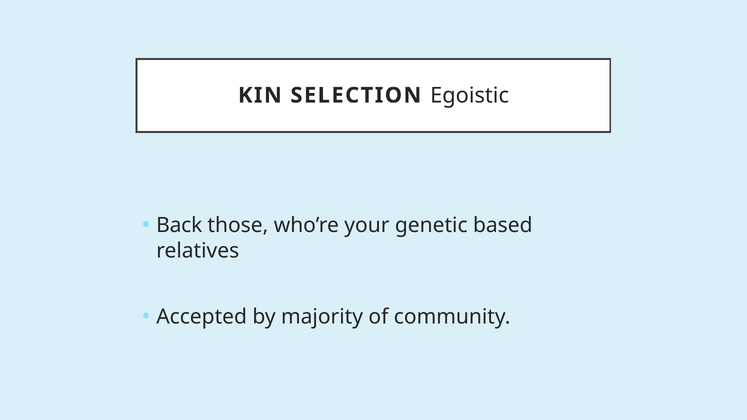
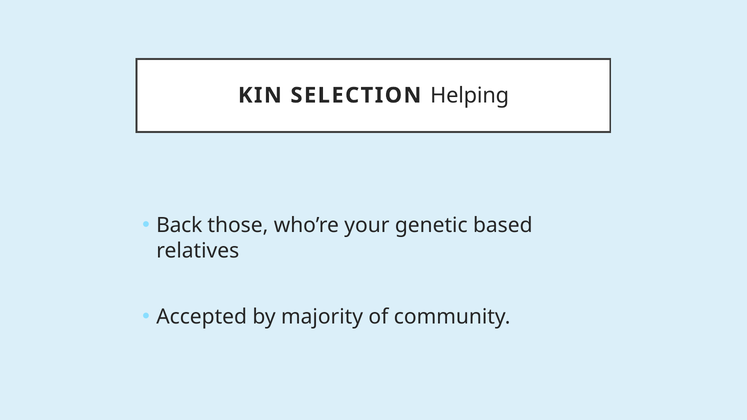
Egoistic: Egoistic -> Helping (470, 95)
